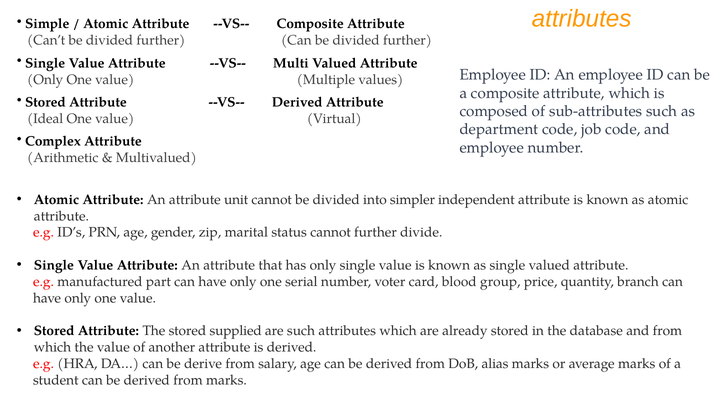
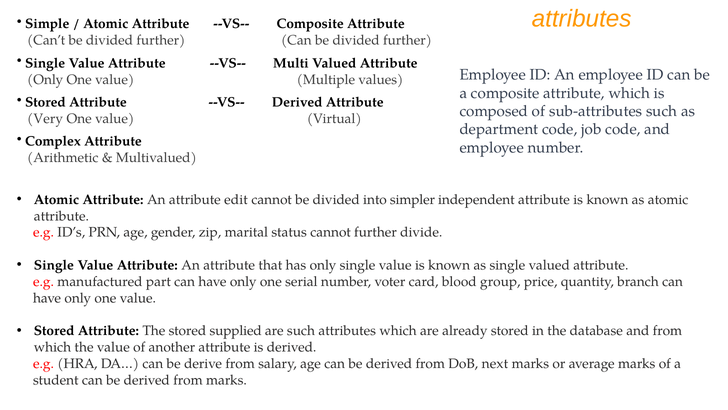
Ideal: Ideal -> Very (45, 119)
unit: unit -> edit (236, 199)
alias: alias -> next (495, 363)
